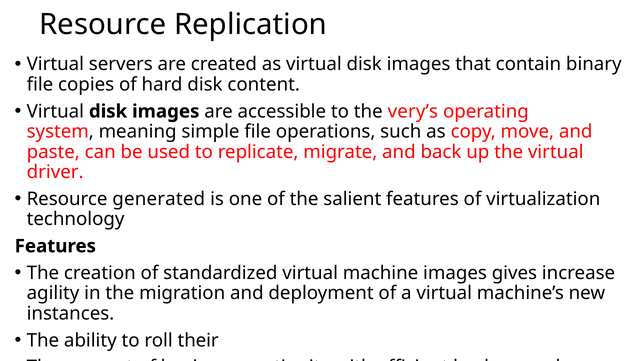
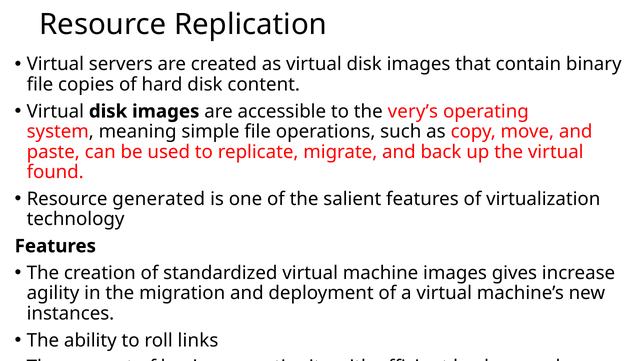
driver: driver -> found (55, 172)
their: their -> links (198, 340)
